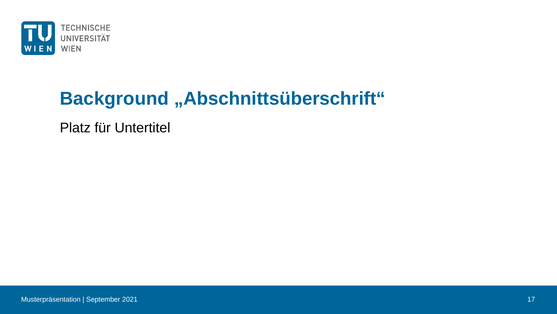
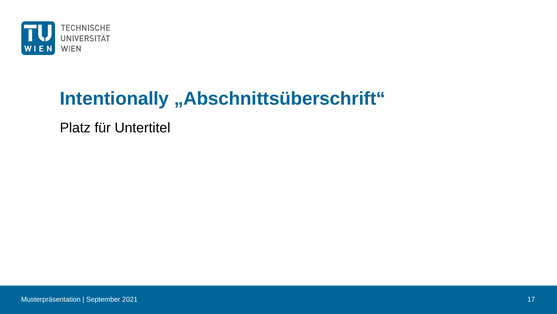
Background: Background -> Intentionally (114, 98)
